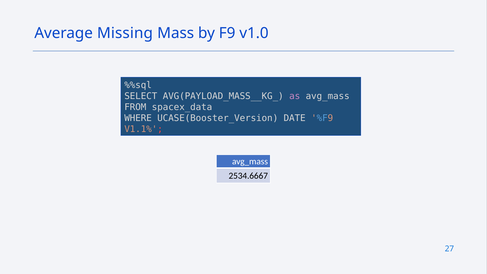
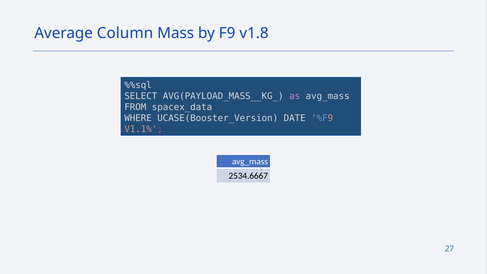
Missing: Missing -> Column (125, 33)
v1.0: v1.0 -> v1.8 (254, 33)
